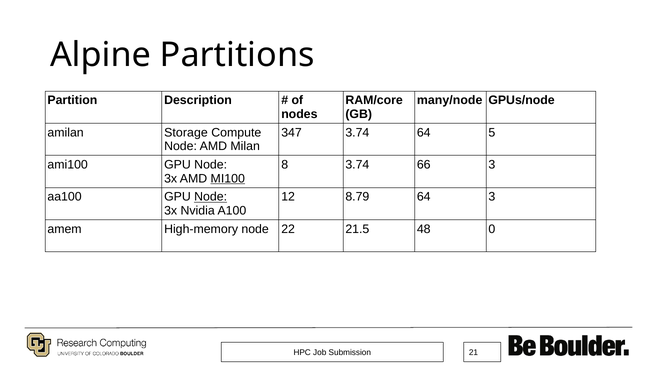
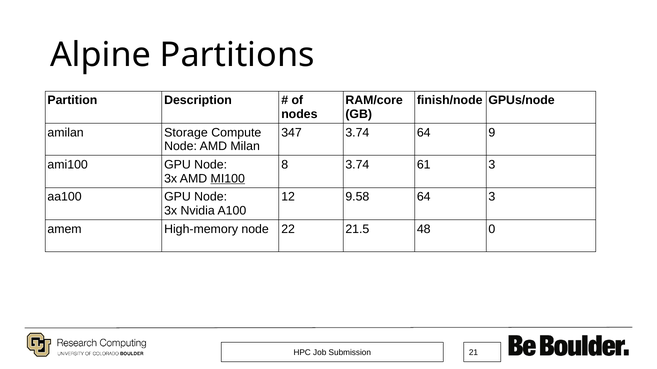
many/node: many/node -> finish/node (450, 101)
5: 5 -> 9 (492, 133)
66: 66 -> 61 (424, 165)
Node underline: present -> none (211, 197)
8.79: 8.79 -> 9.58 (357, 197)
